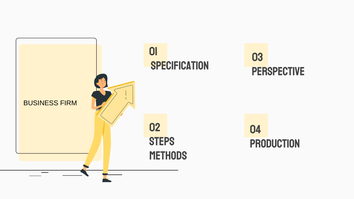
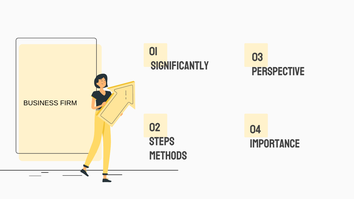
SPECIFICATION: SPECIFICATION -> SIGNIFICANTLY (180, 66)
PRODUCTION: PRODUCTION -> IMPORTANCE (275, 144)
